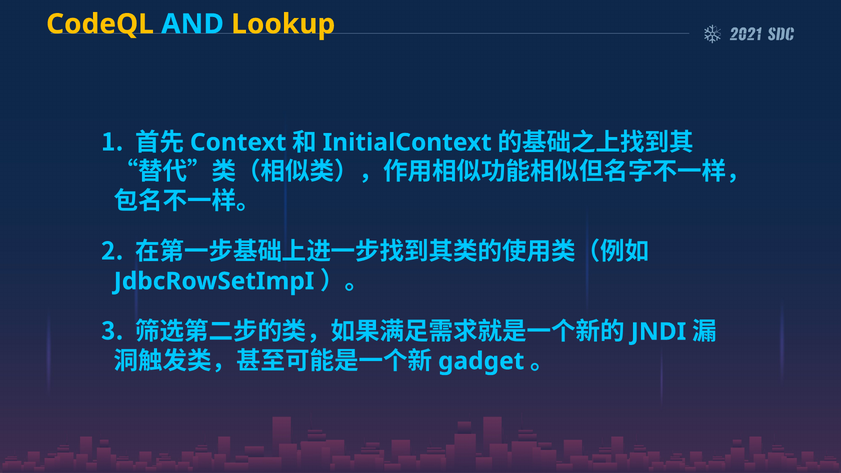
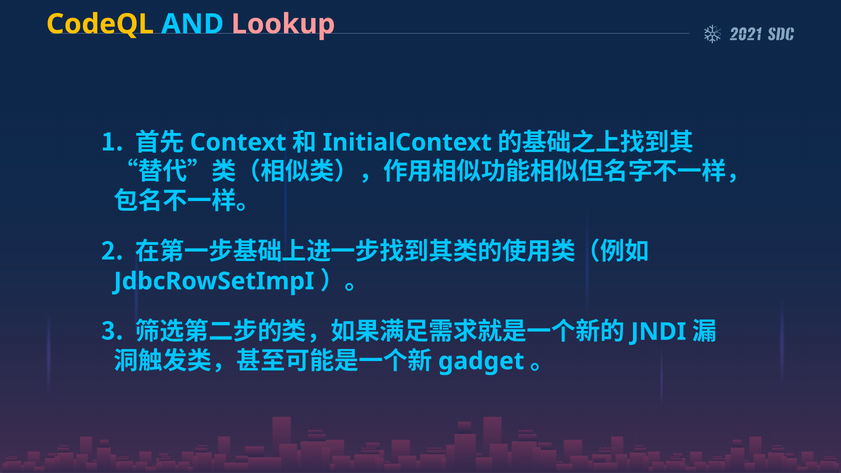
Lookup colour: yellow -> pink (283, 24)
